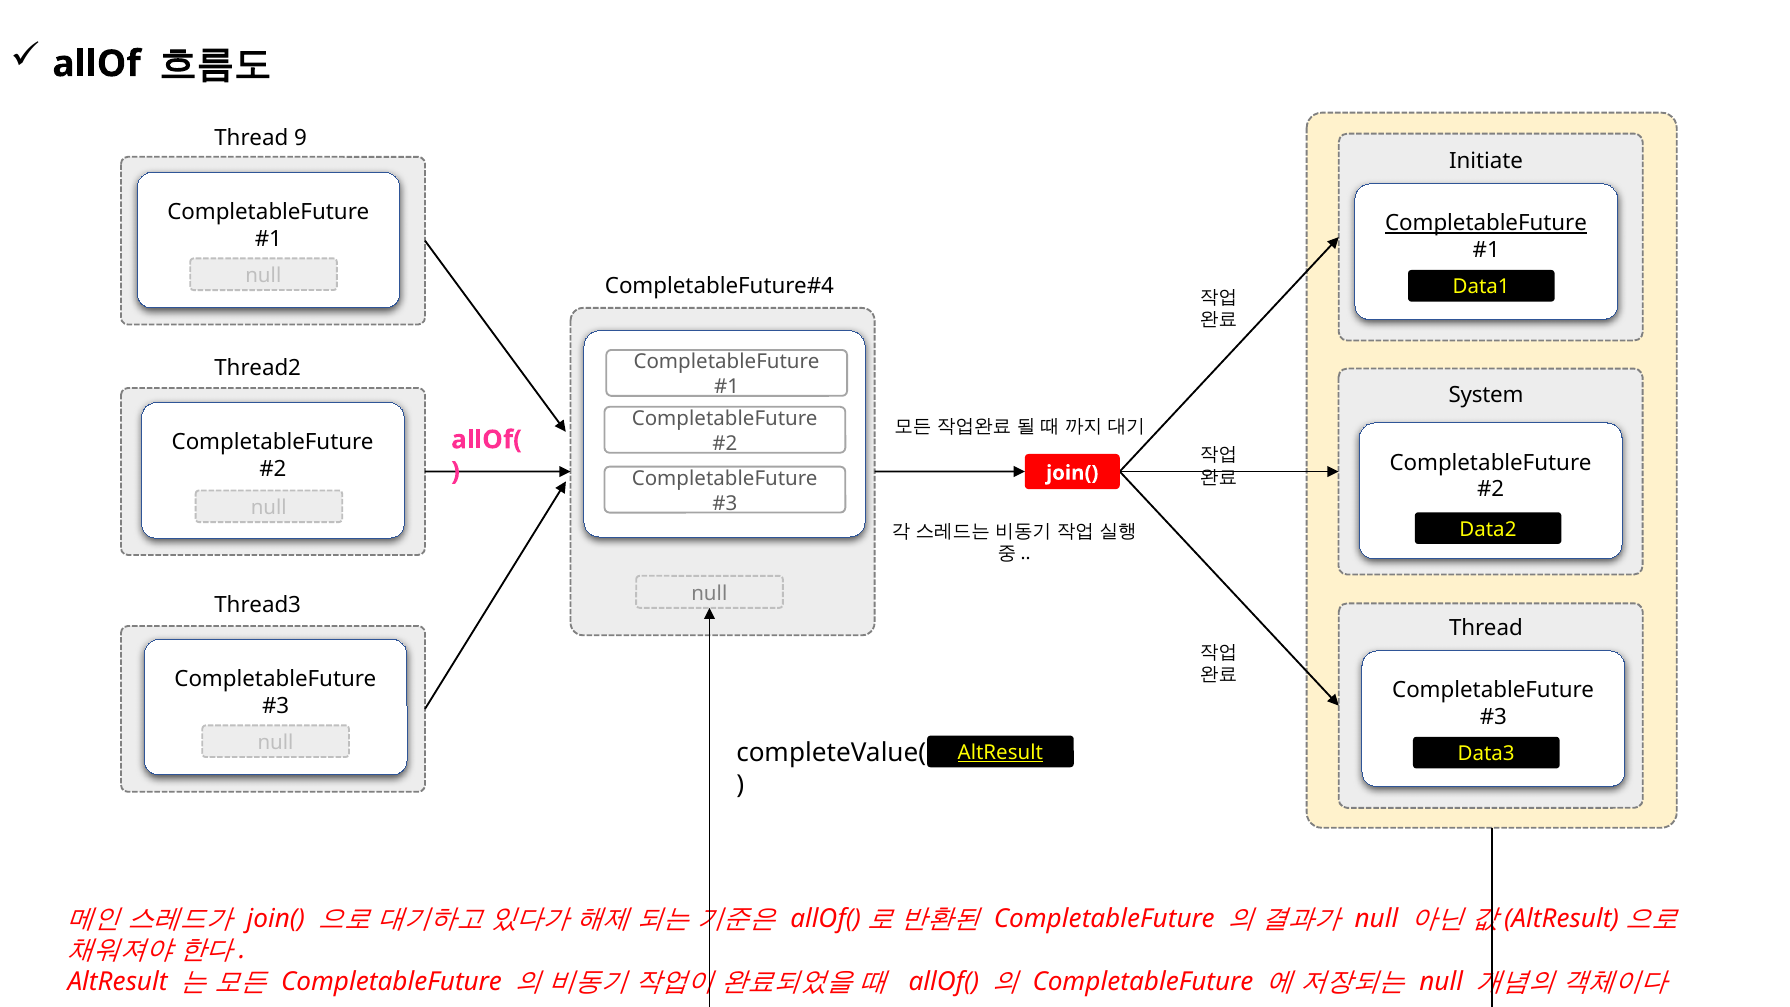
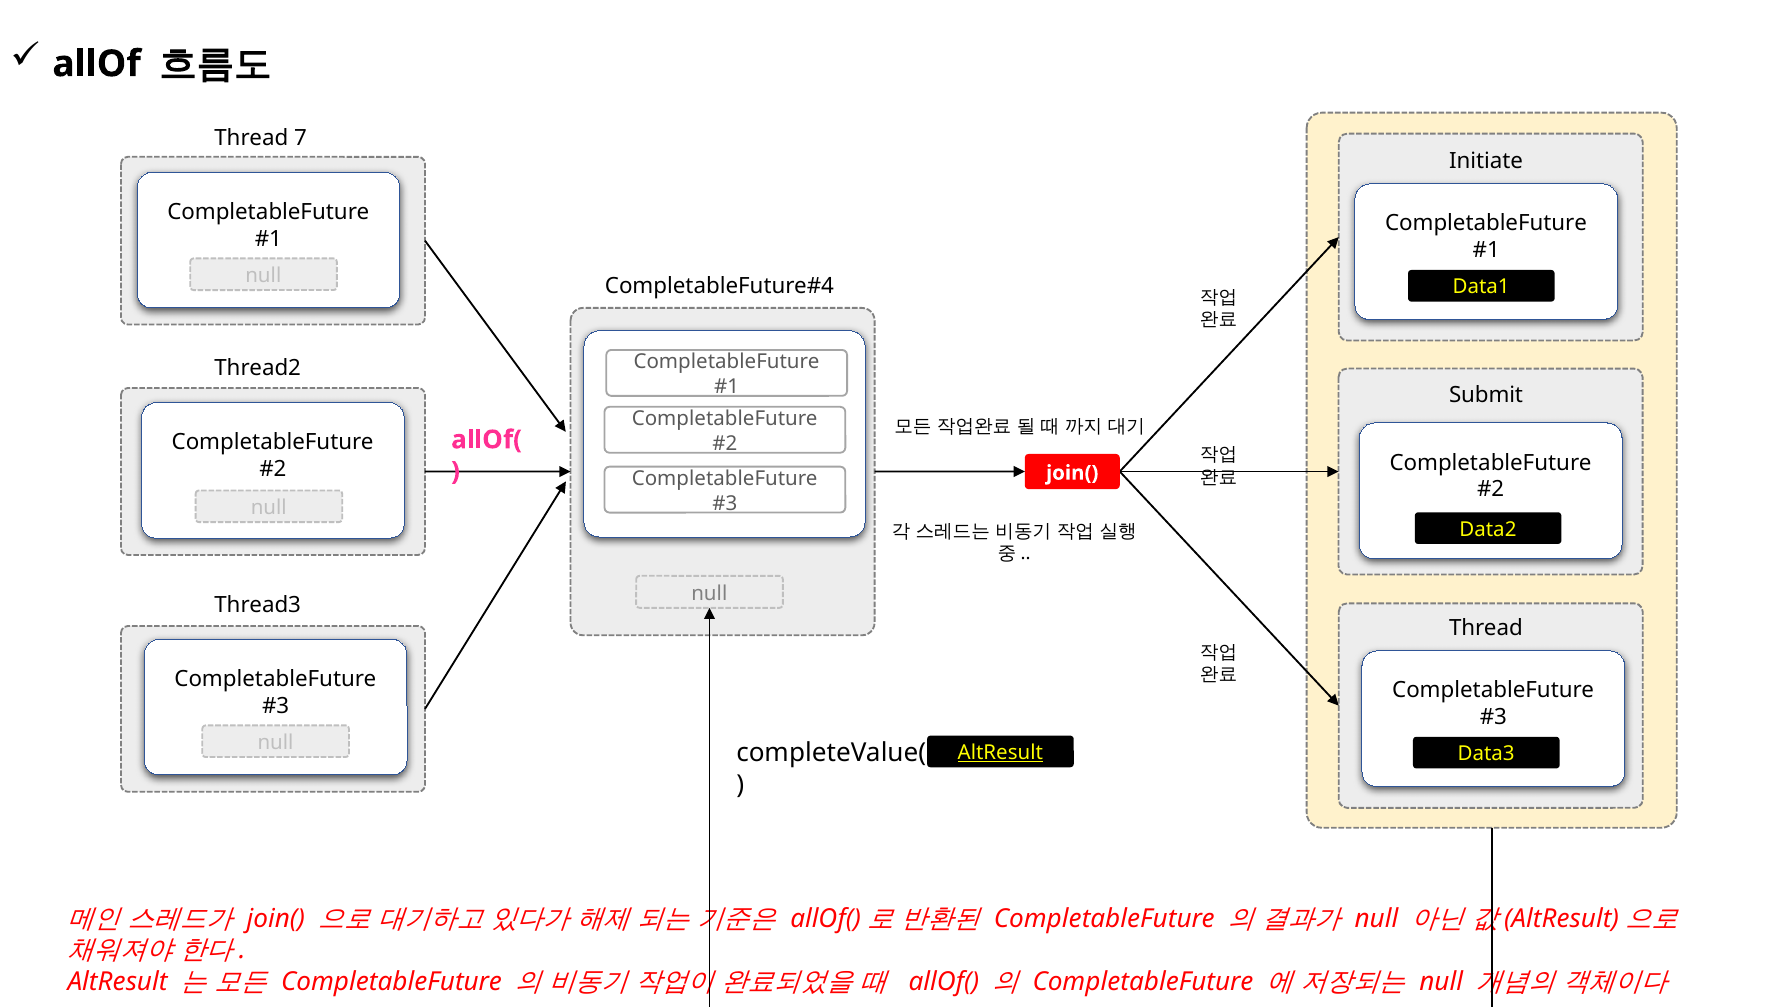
9: 9 -> 7 (300, 138)
CompletableFuture underline: present -> none (1486, 223)
System: System -> Submit (1486, 396)
